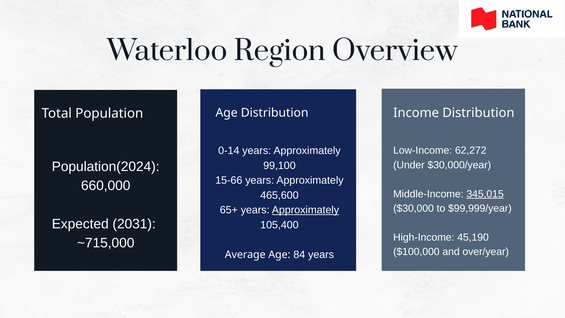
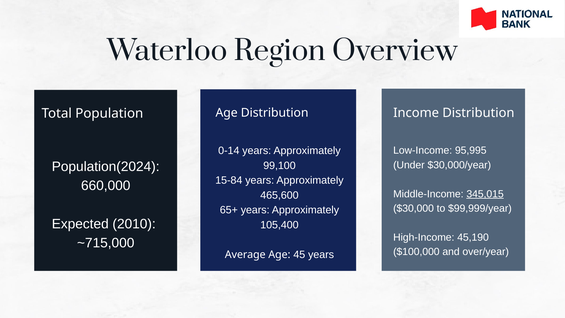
62,272: 62,272 -> 95,995 (471, 151)
15-66: 15-66 -> 15-84 (229, 180)
Approximately underline: present -> none (305, 210)
2031: 2031 -> 2010 (134, 224)
84: 84 -> 45 (299, 254)
